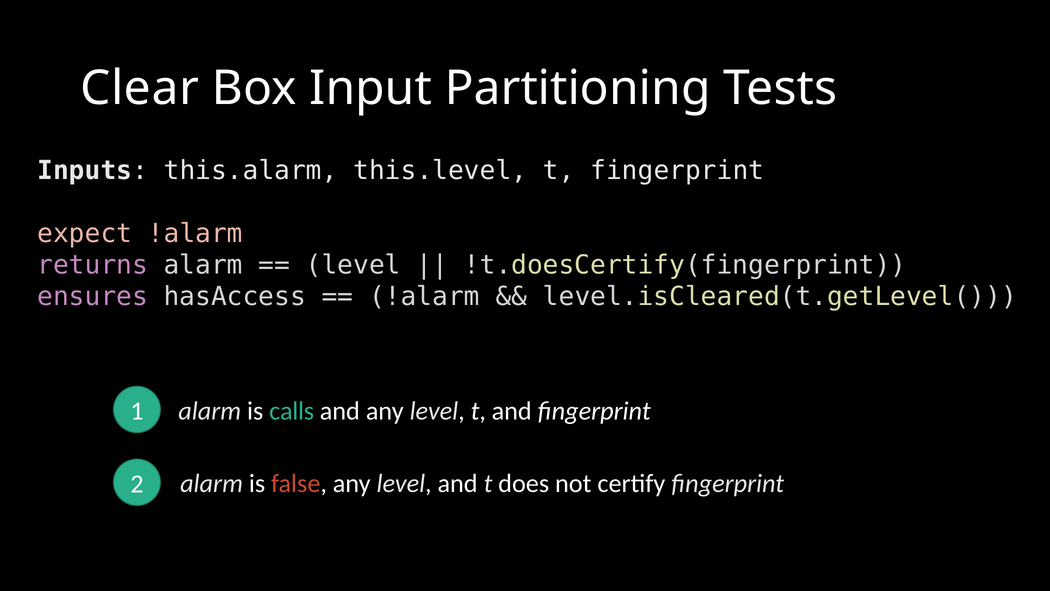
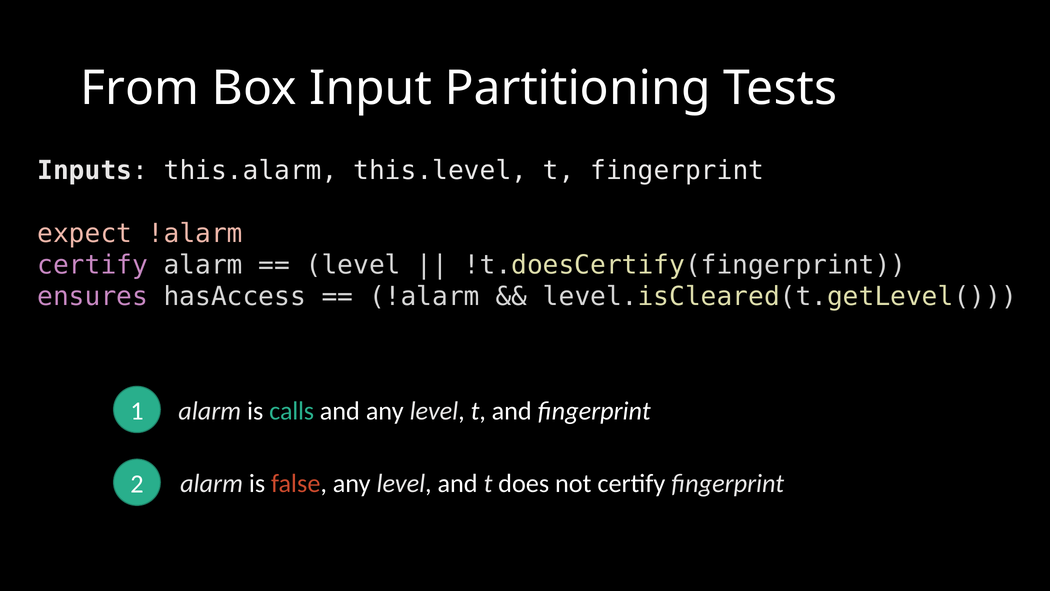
Clear: Clear -> From (140, 88)
returns: returns -> certify (93, 265)
